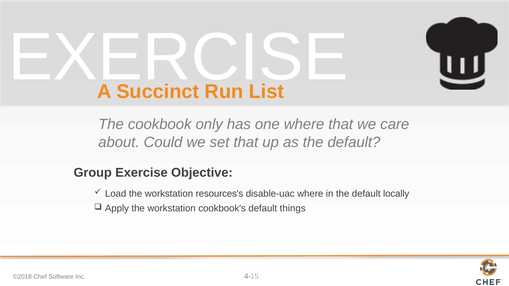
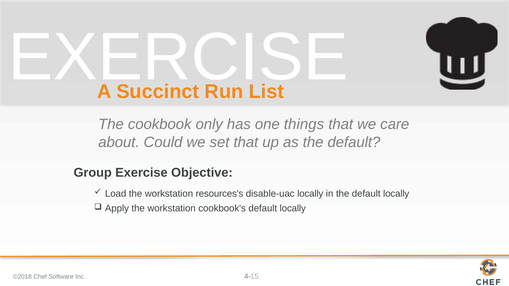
one where: where -> things (304, 124)
disable-uac where: where -> locally (310, 194)
cookbook's default things: things -> locally (293, 209)
